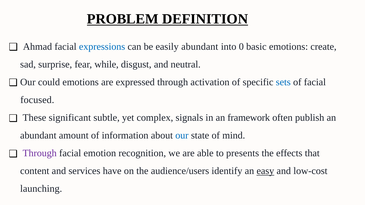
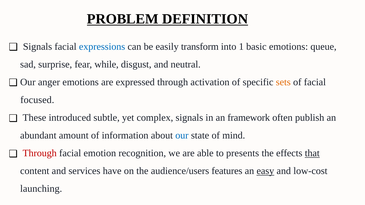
Ahmad: Ahmad -> Signals (38, 47)
easily abundant: abundant -> transform (200, 47)
0: 0 -> 1 (241, 47)
create: create -> queue (323, 47)
could: could -> anger (49, 82)
sets colour: blue -> orange (283, 82)
significant: significant -> introduced (70, 118)
Through colour: purple -> red (40, 153)
that underline: none -> present (312, 153)
identify: identify -> features (227, 171)
